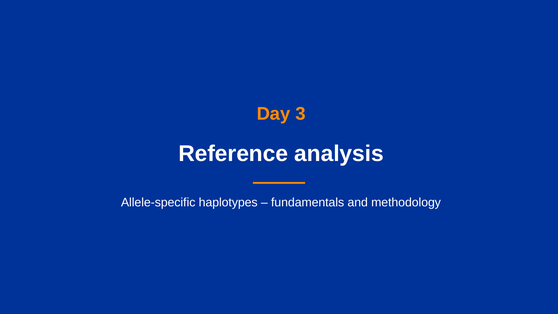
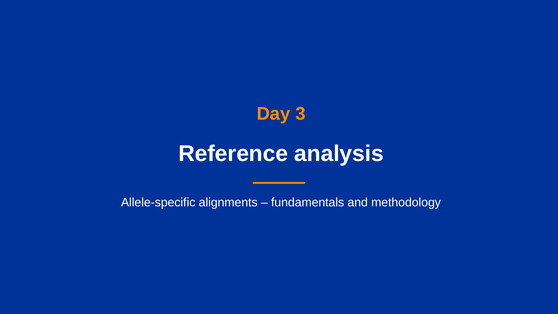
haplotypes: haplotypes -> alignments (228, 202)
